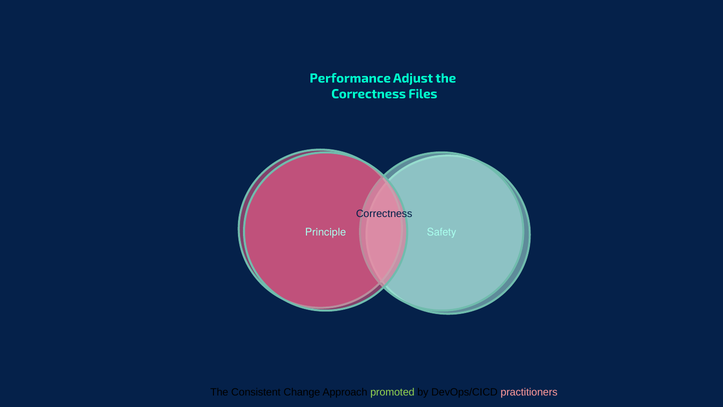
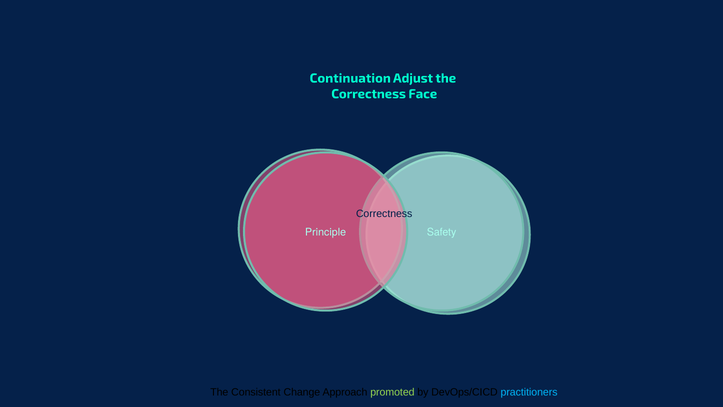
Performance: Performance -> Continuation (350, 78)
Files: Files -> Face (423, 94)
practitioners colour: pink -> light blue (529, 392)
